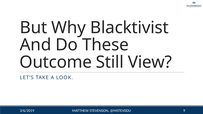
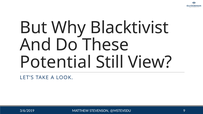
Outcome: Outcome -> Potential (56, 62)
